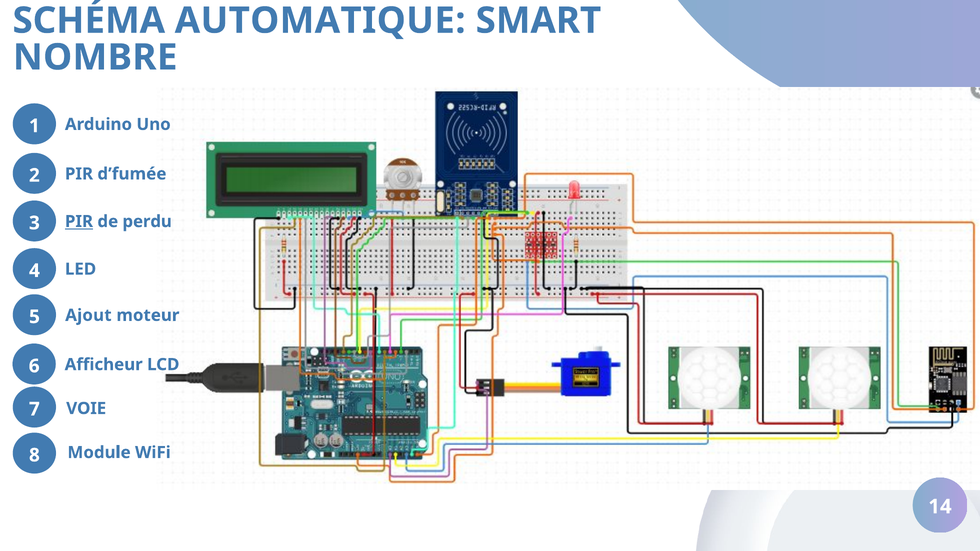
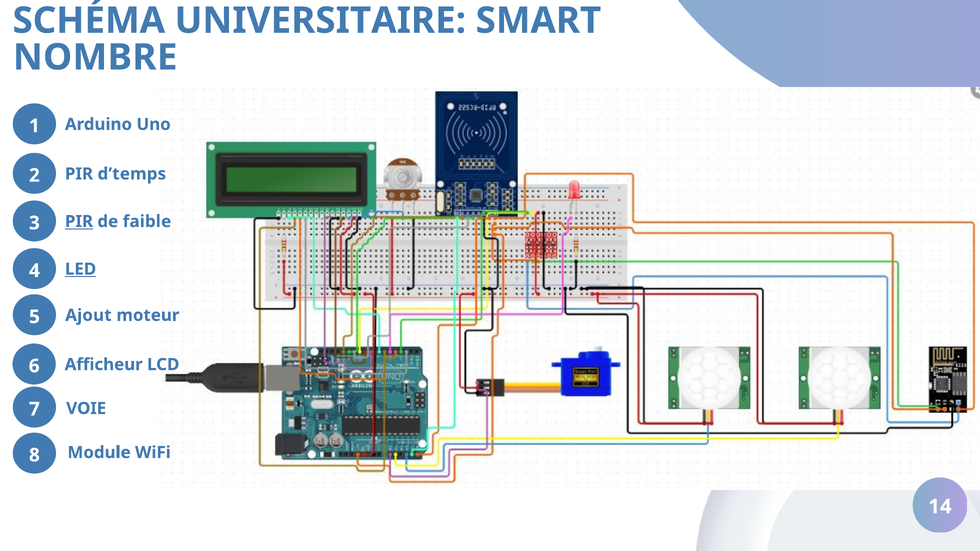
AUTOMATIQUE: AUTOMATIQUE -> UNIVERSITAIRE (320, 21)
d’fumée: d’fumée -> d’temps (132, 174)
perdu: perdu -> faible (147, 222)
LED underline: none -> present (81, 269)
